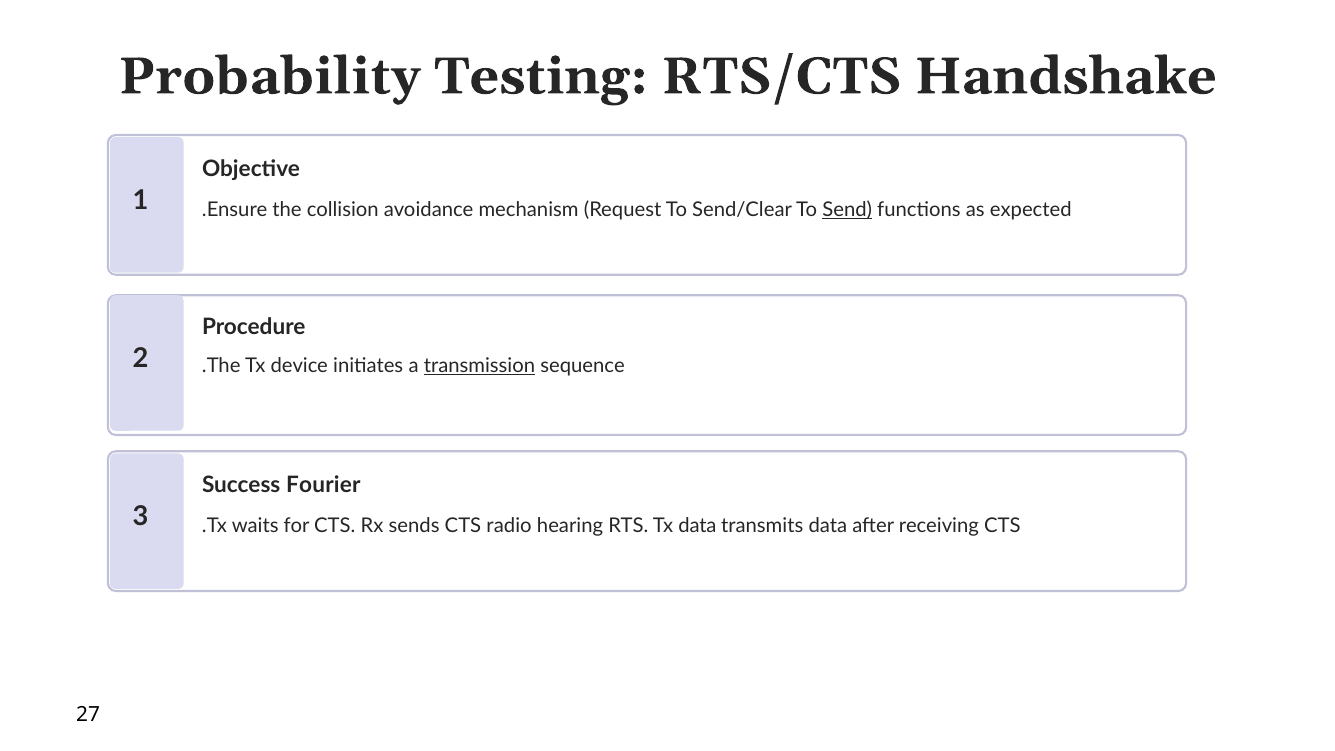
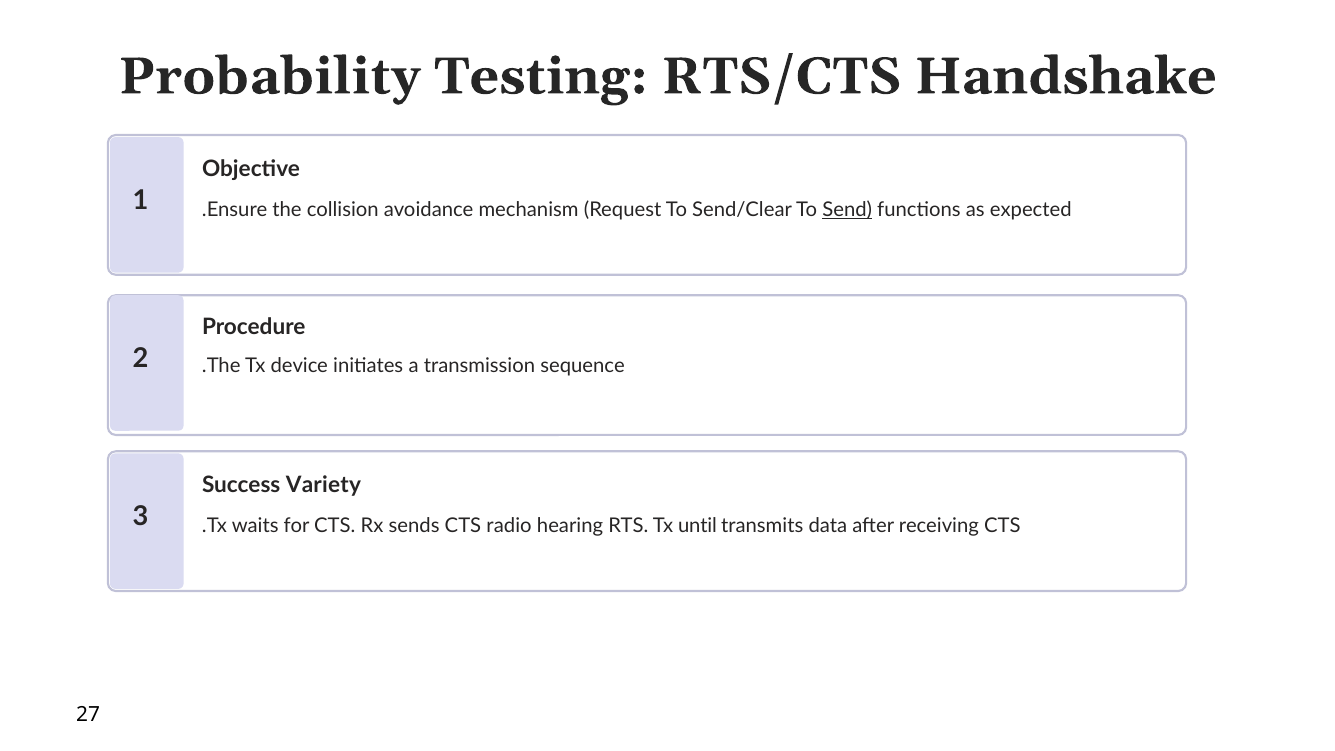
transmission underline: present -> none (479, 366)
Fourier: Fourier -> Variety (323, 485)
Tx data: data -> until (697, 526)
